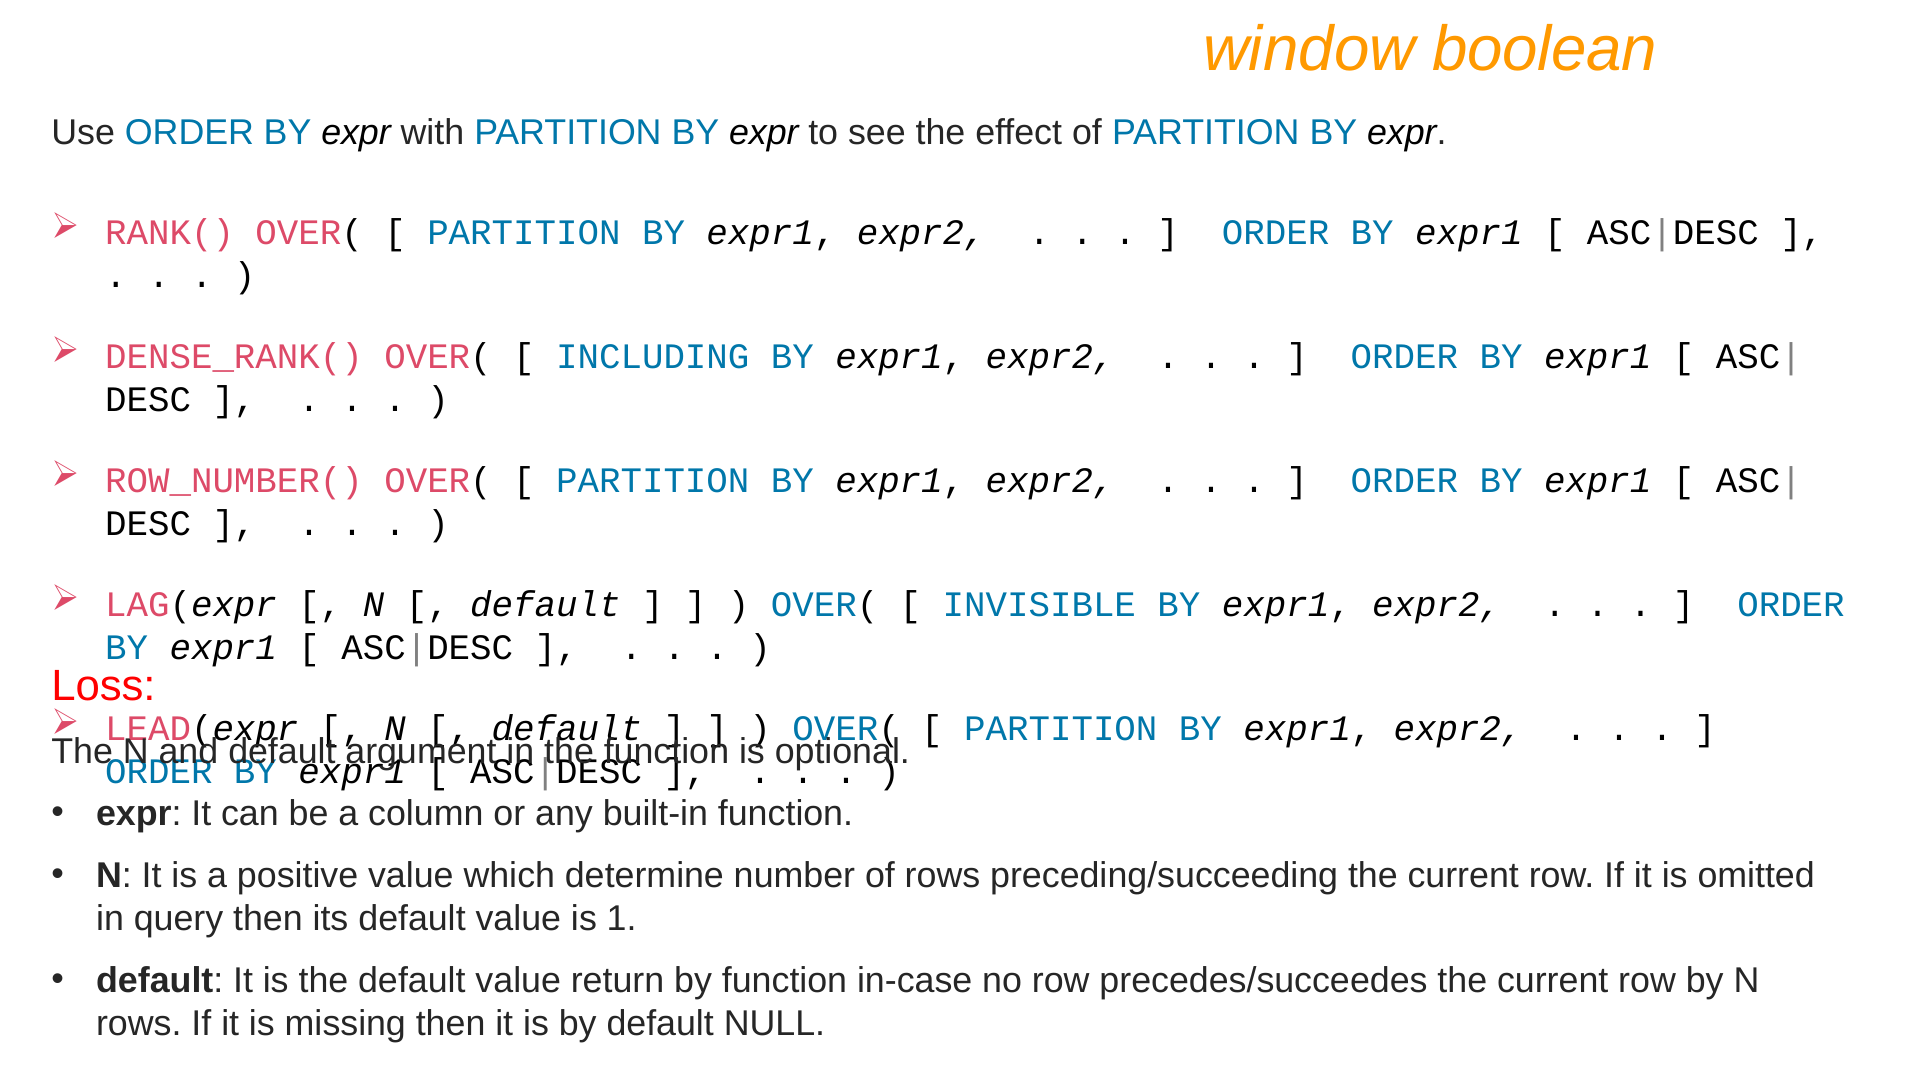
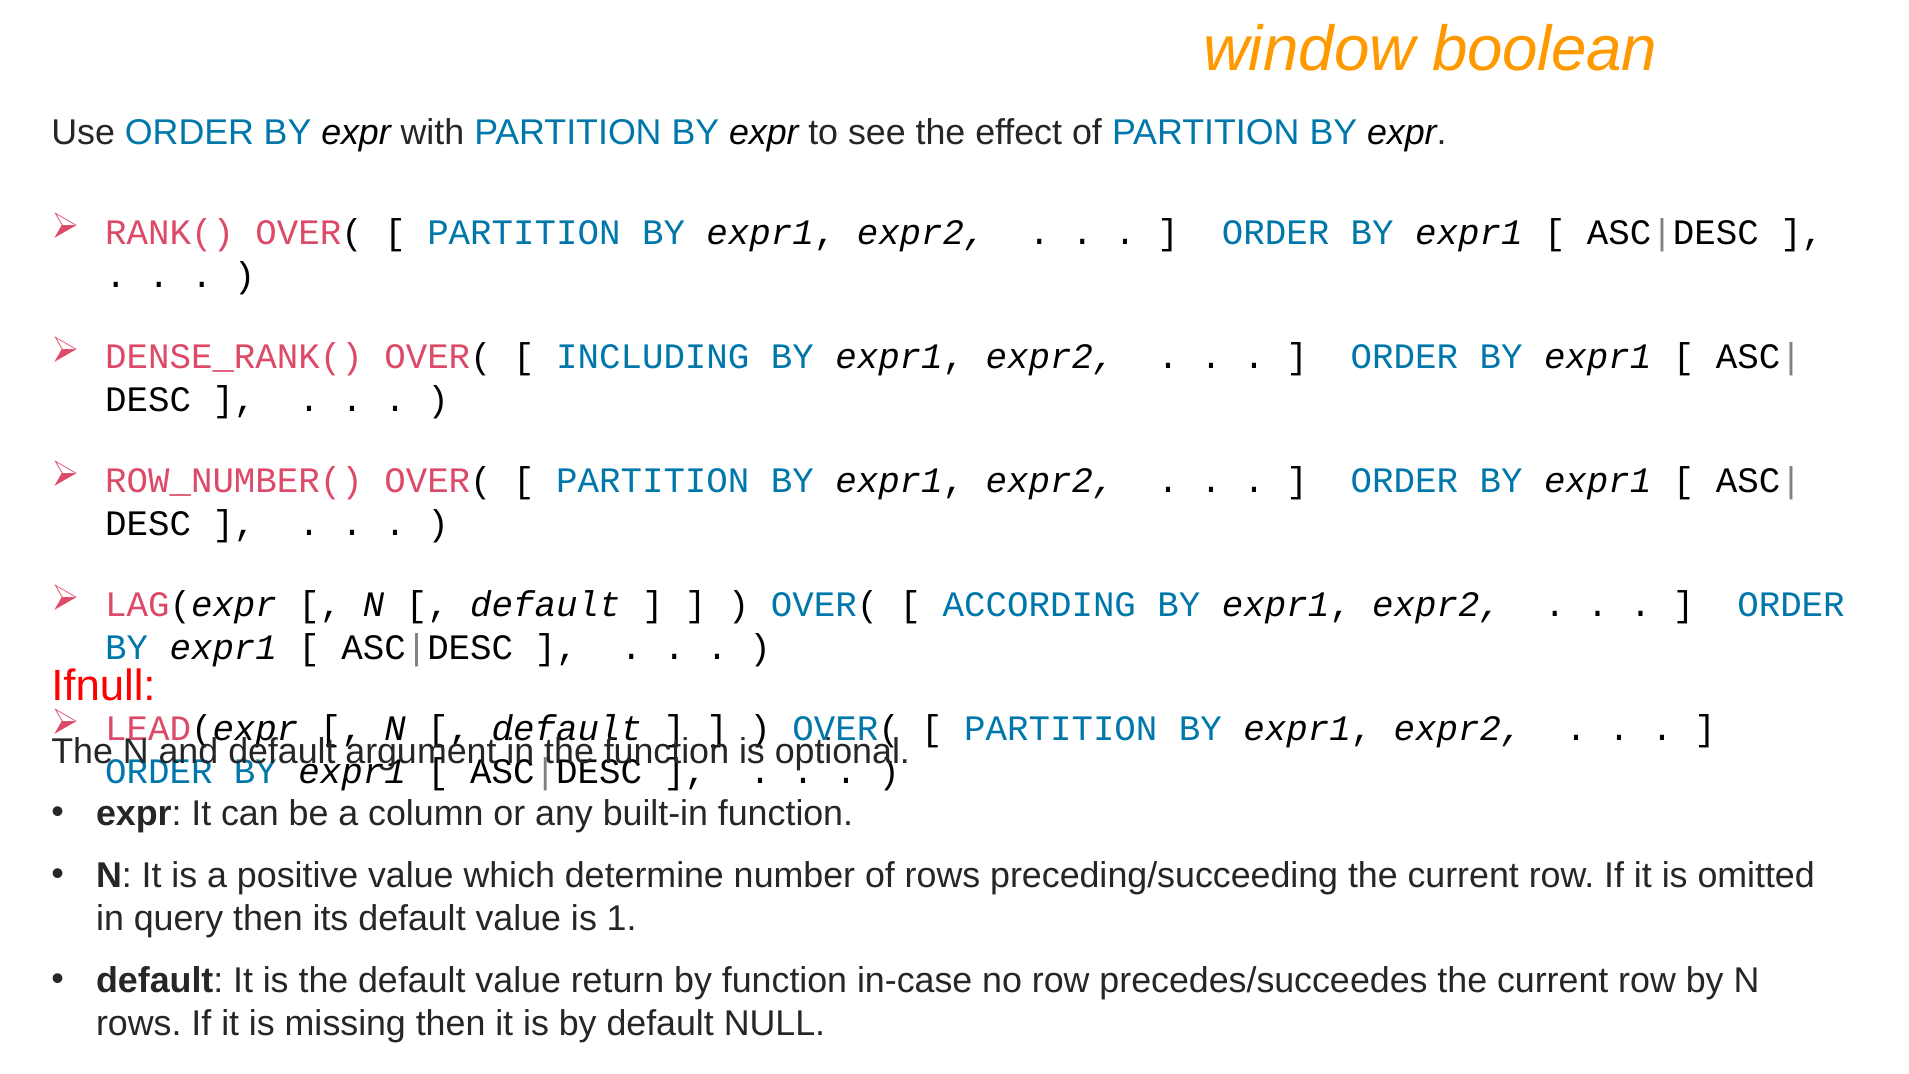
INVISIBLE: INVISIBLE -> ACCORDING (1039, 605)
Loss: Loss -> Ifnull (103, 685)
